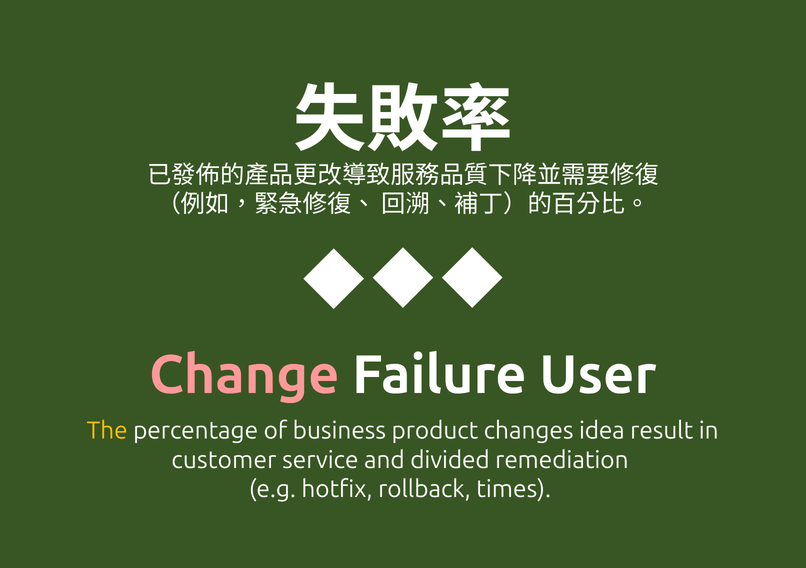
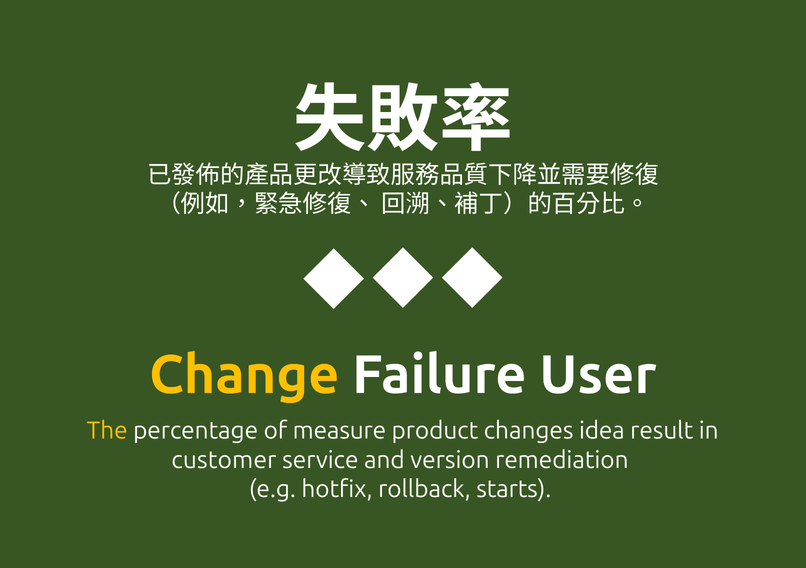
Change colour: pink -> yellow (244, 375)
business: business -> measure (339, 431)
divided: divided -> version (450, 460)
times: times -> starts (514, 489)
